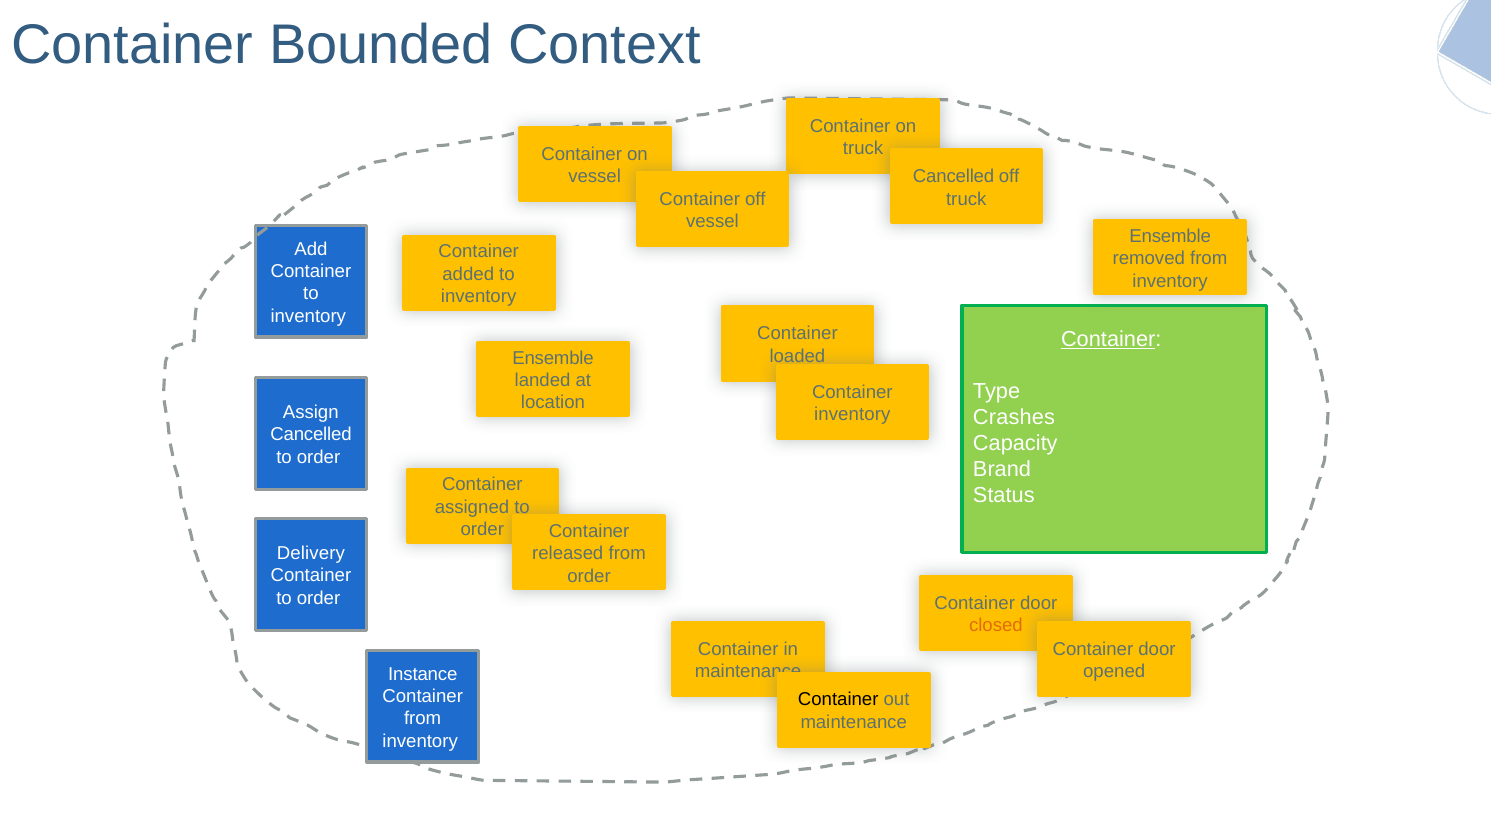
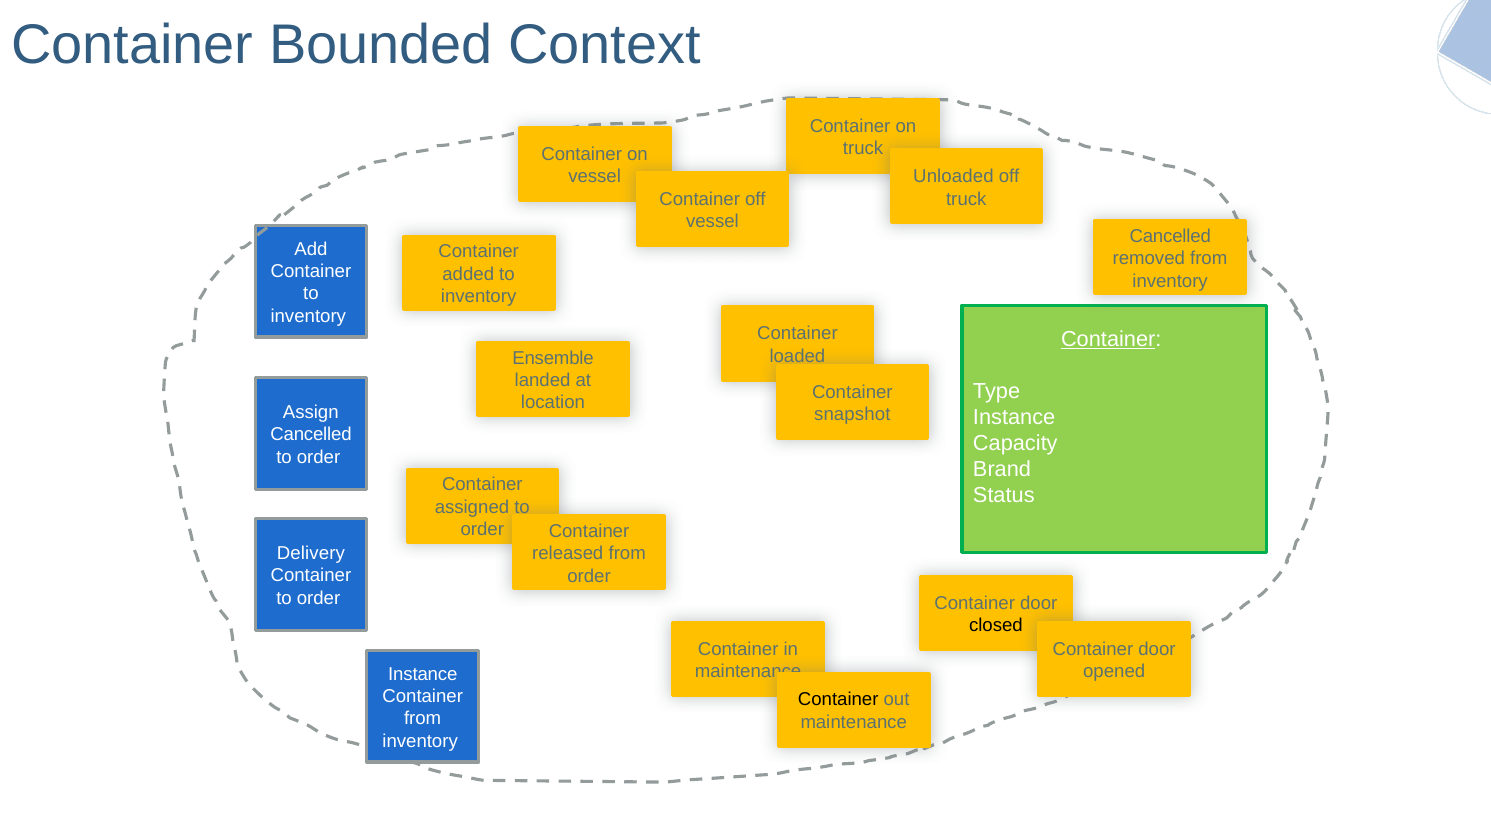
Cancelled: Cancelled -> Unloaded (953, 177)
Ensemble: Ensemble -> Cancelled (1170, 236)
inventory: inventory -> snapshot (852, 415)
Crashes: Crashes -> Instance (1014, 418)
closed colour: orange -> black (996, 626)
